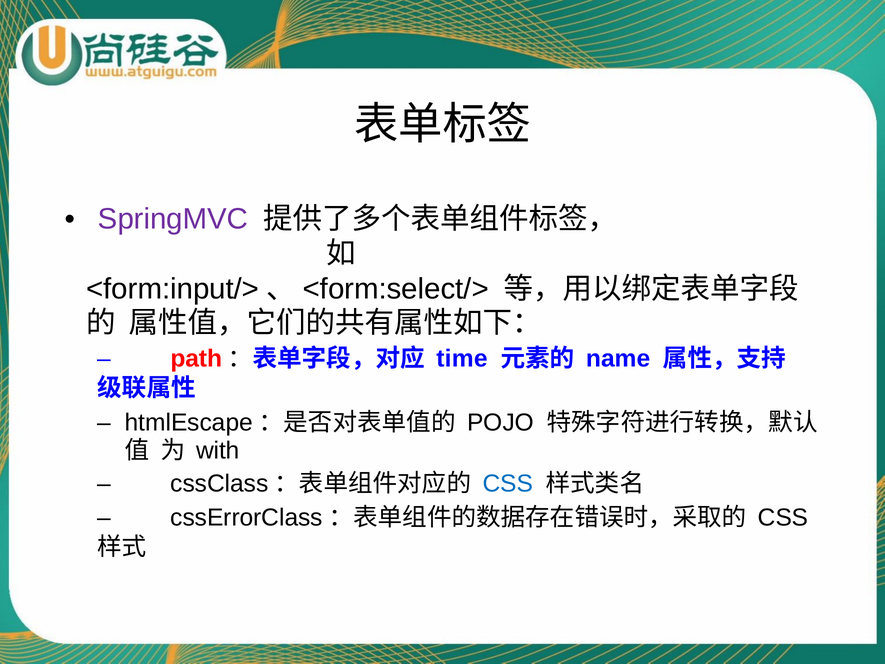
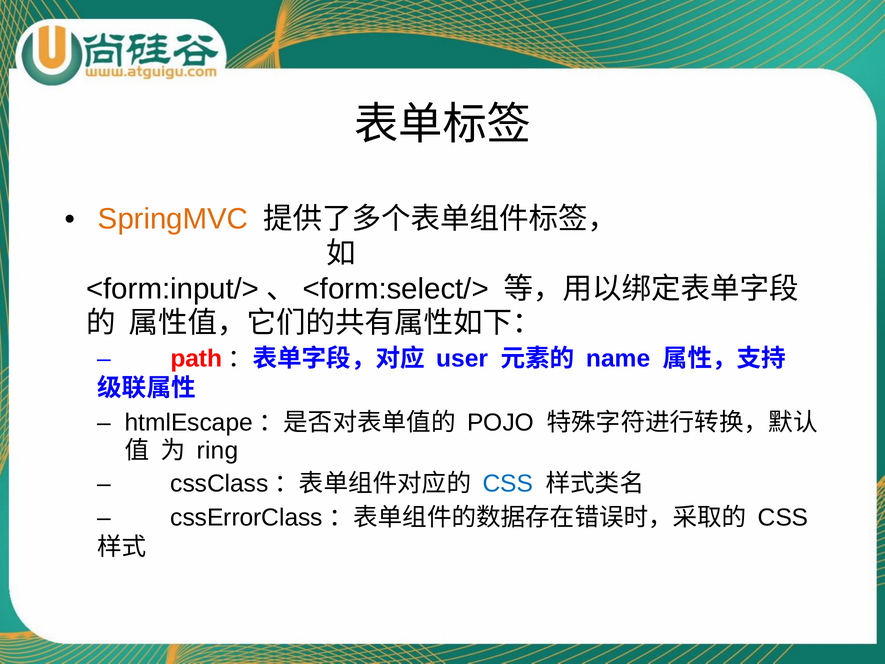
SpringMVC colour: purple -> orange (173, 219)
time: time -> user (462, 358)
with: with -> ring (218, 451)
